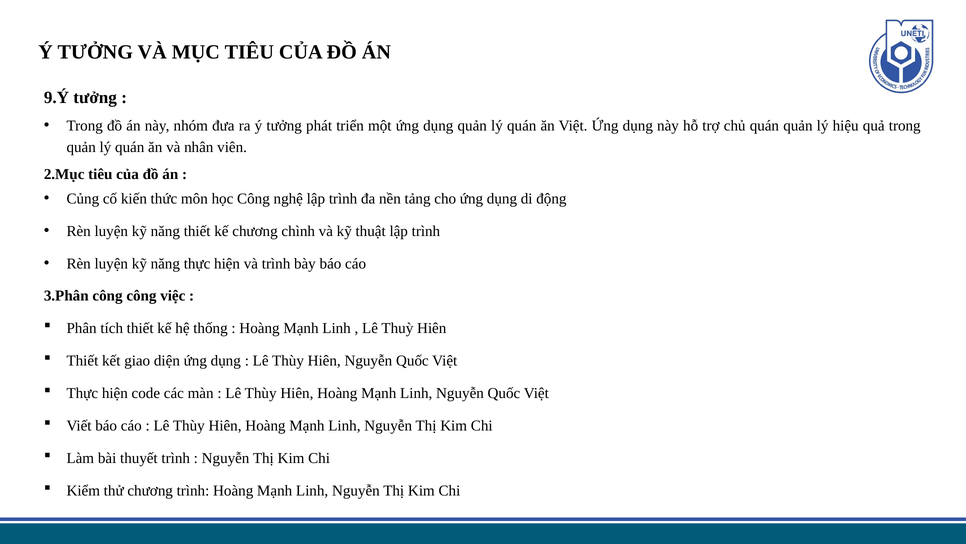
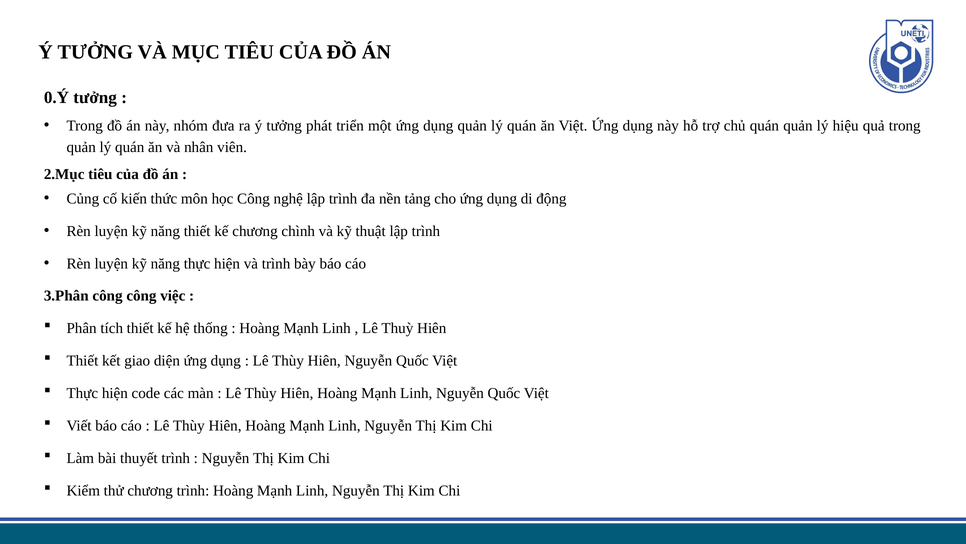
9.Ý: 9.Ý -> 0.Ý (56, 98)
